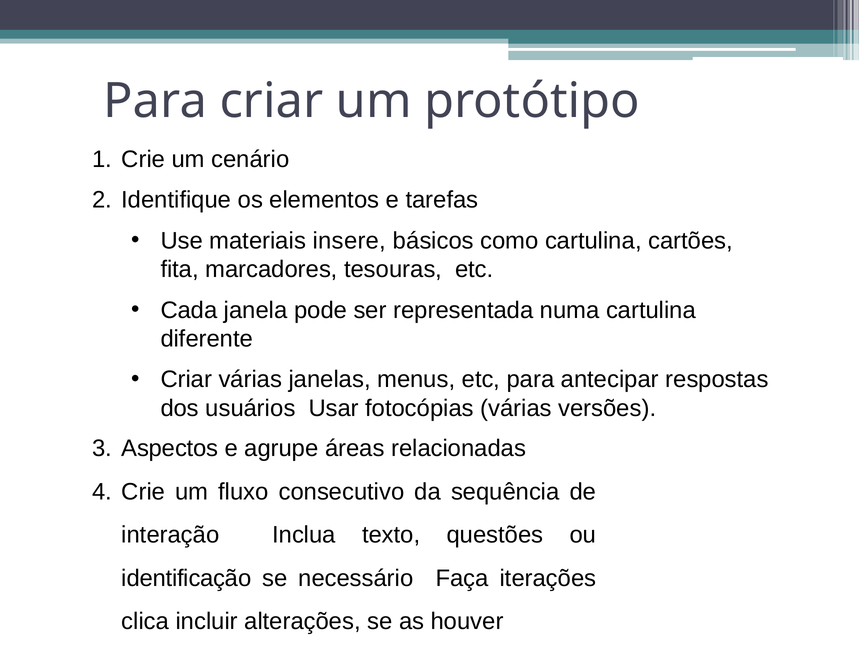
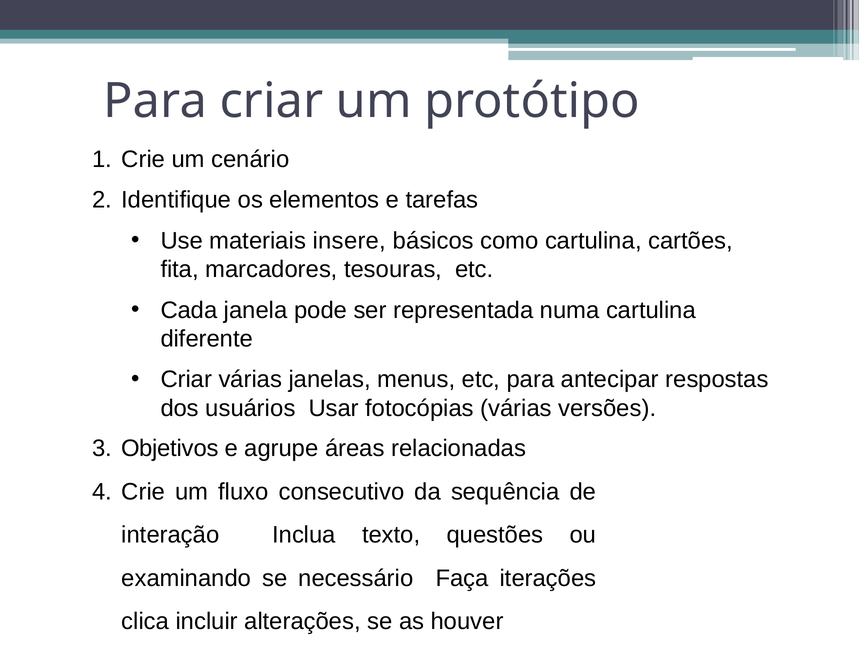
Aspectos: Aspectos -> Objetivos (170, 448)
identificação: identificação -> examinando (186, 578)
